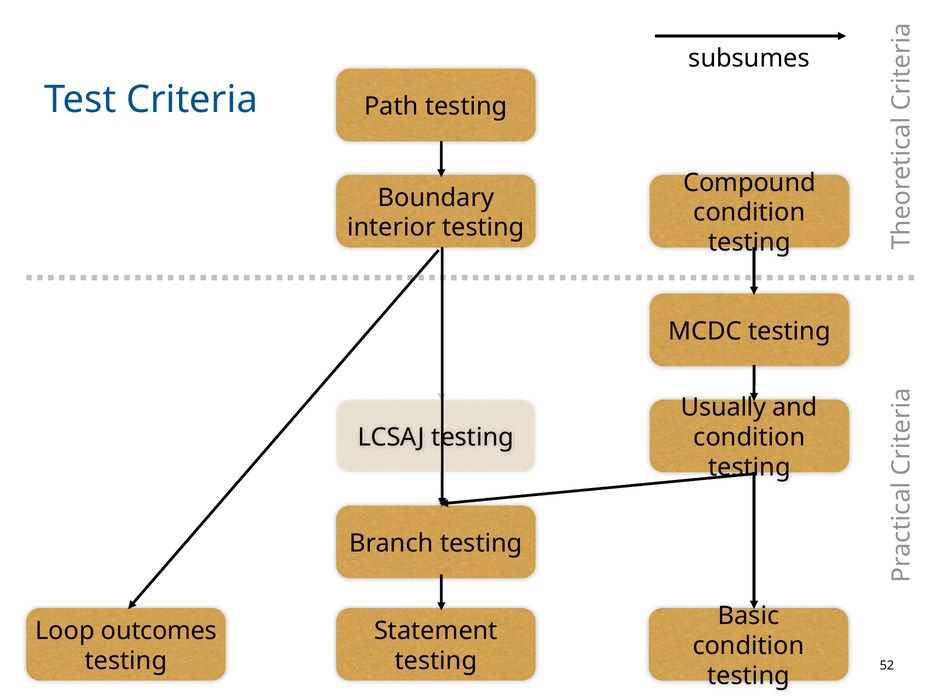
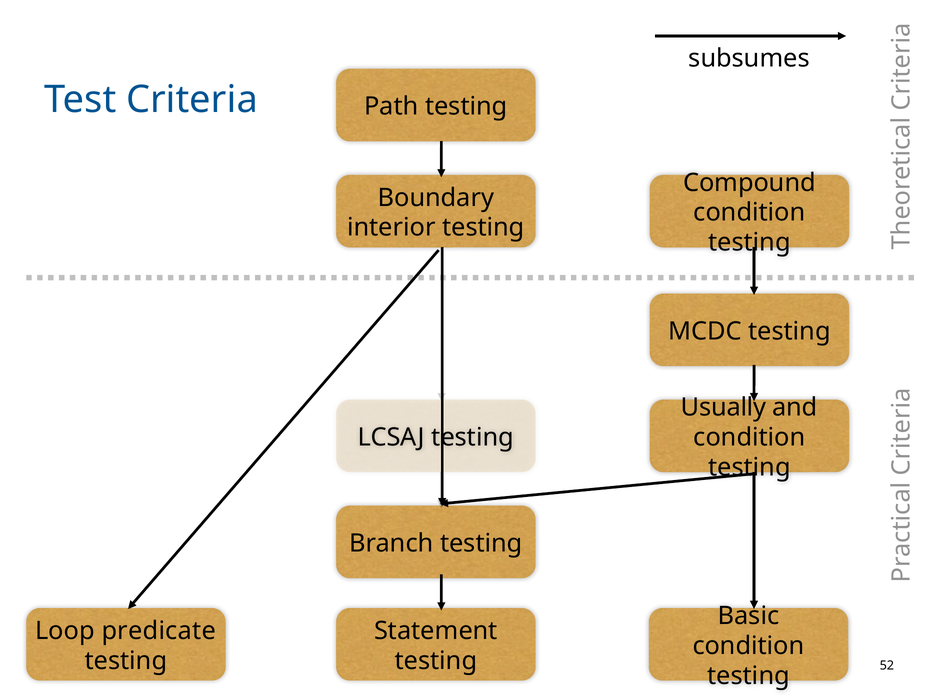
outcomes: outcomes -> predicate (159, 631)
